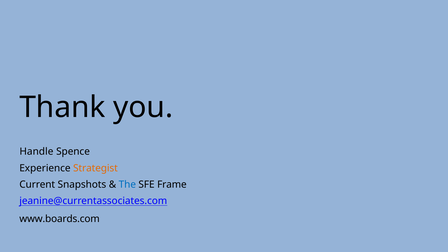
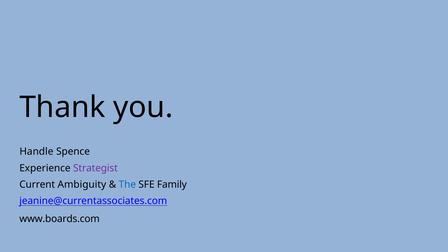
Strategist colour: orange -> purple (95, 168)
Snapshots: Snapshots -> Ambiguity (82, 185)
Frame: Frame -> Family (172, 185)
